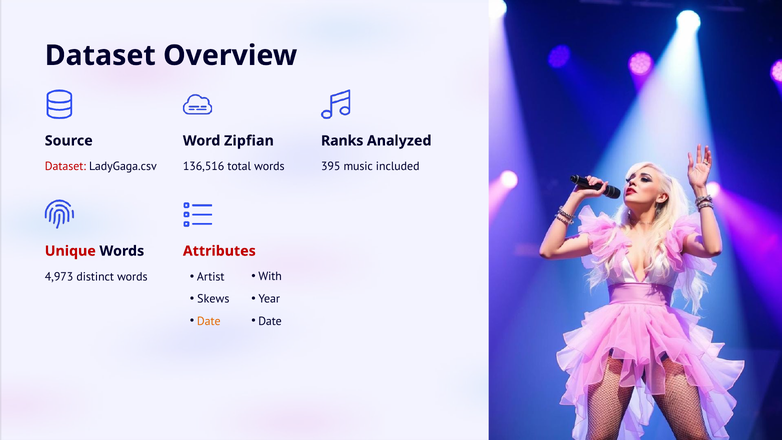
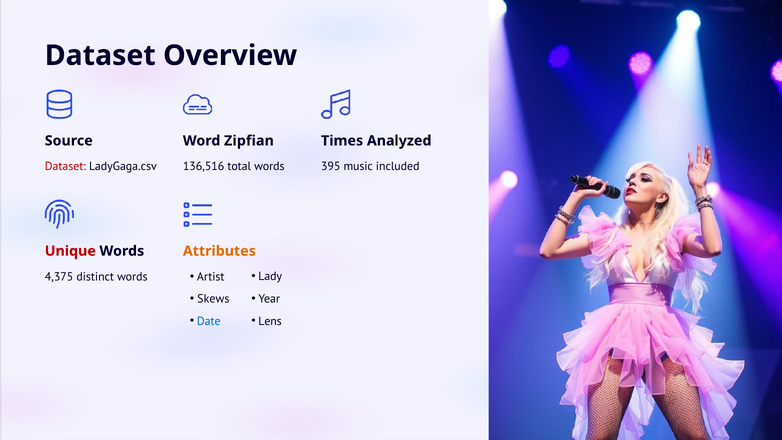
Ranks: Ranks -> Times (342, 141)
Attributes colour: red -> orange (219, 251)
With: With -> Lady (270, 276)
4,973: 4,973 -> 4,375 (59, 277)
Date colour: orange -> blue (209, 321)
Date: Date -> Lens (270, 321)
